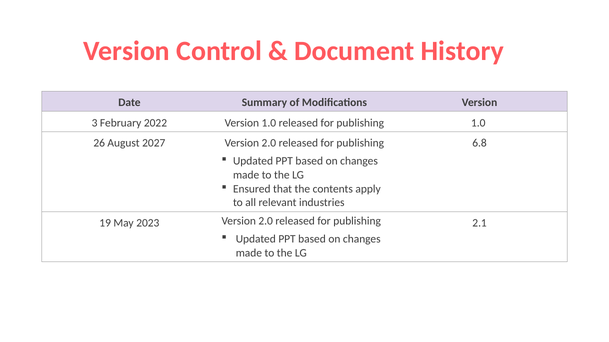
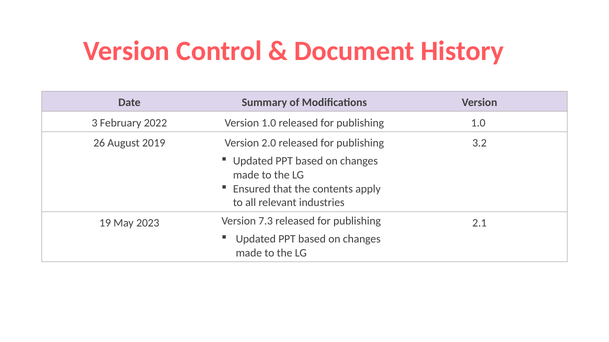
2027: 2027 -> 2019 (154, 143)
6.8: 6.8 -> 3.2 (480, 143)
2023 Version 2.0: 2.0 -> 7.3 (266, 222)
